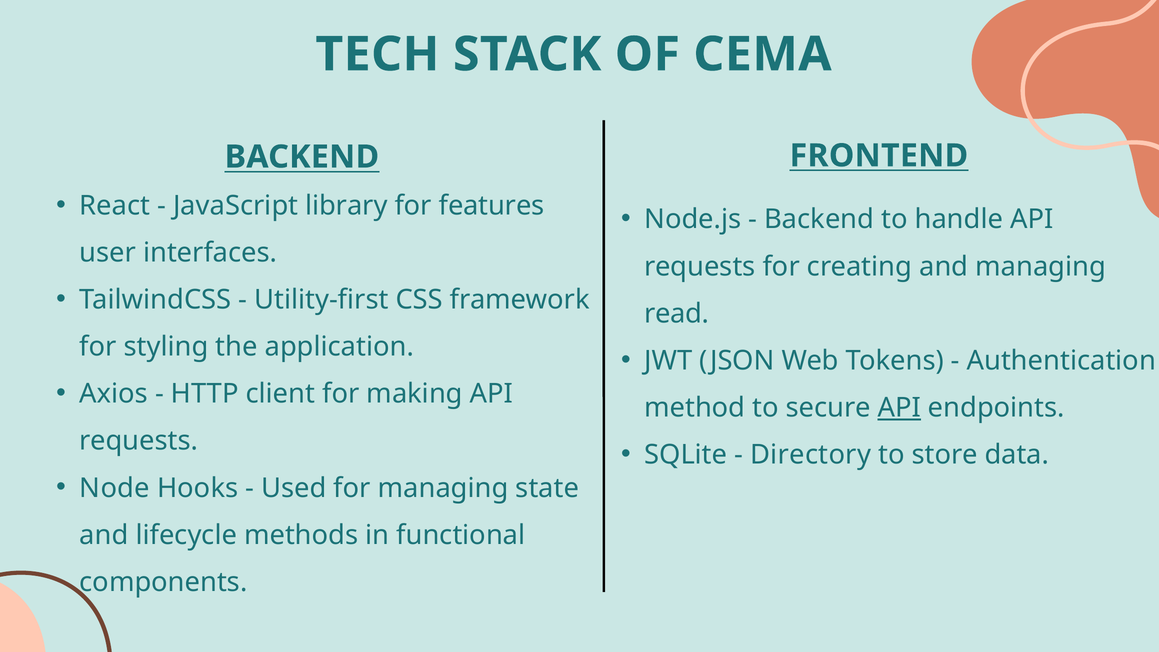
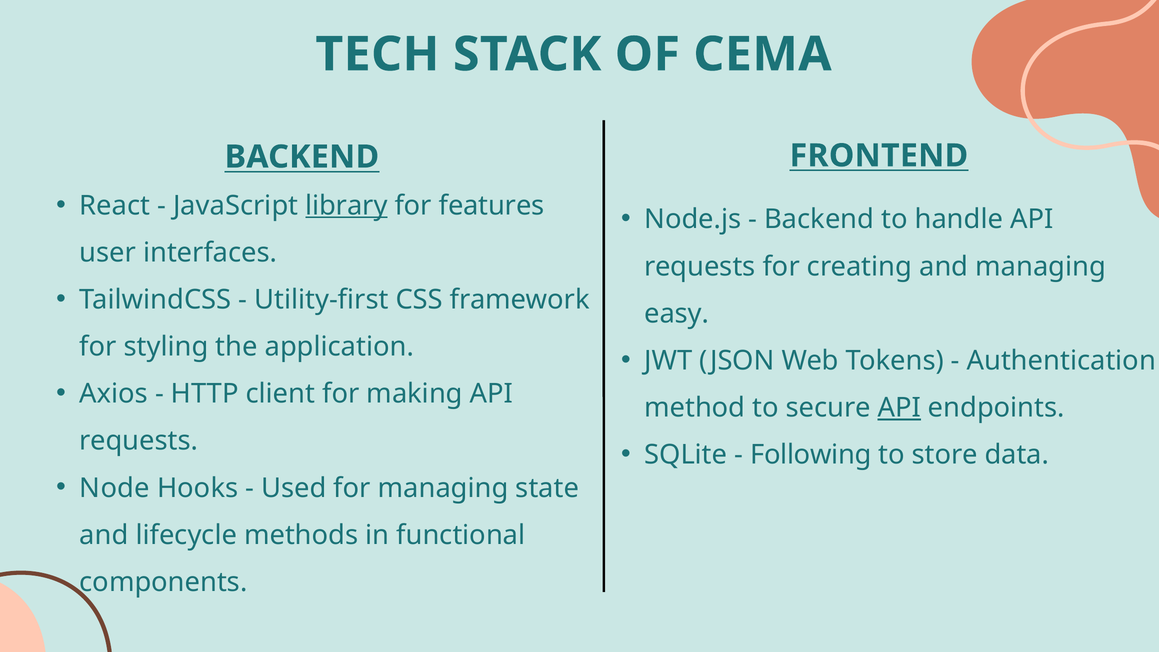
library underline: none -> present (346, 206)
read: read -> easy (677, 314)
Directory: Directory -> Following (811, 455)
